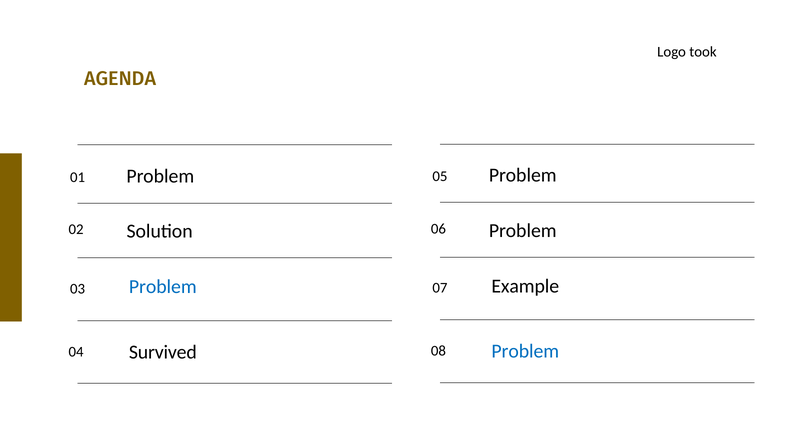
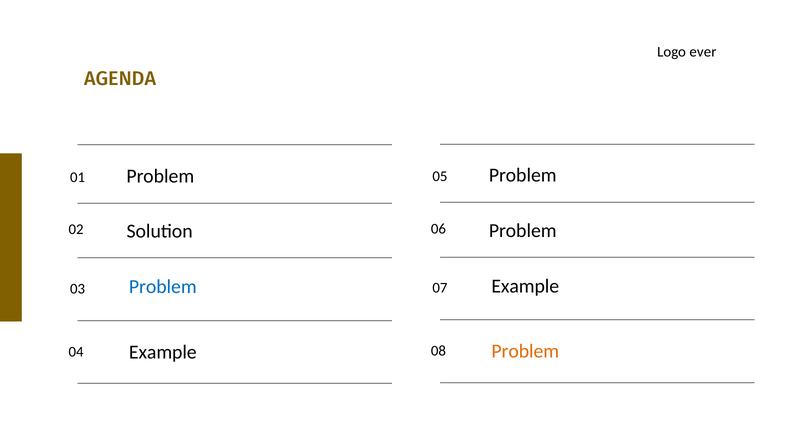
took: took -> ever (703, 52)
Problem colour: blue -> orange (525, 351)
Survived: Survived -> Example (163, 352)
